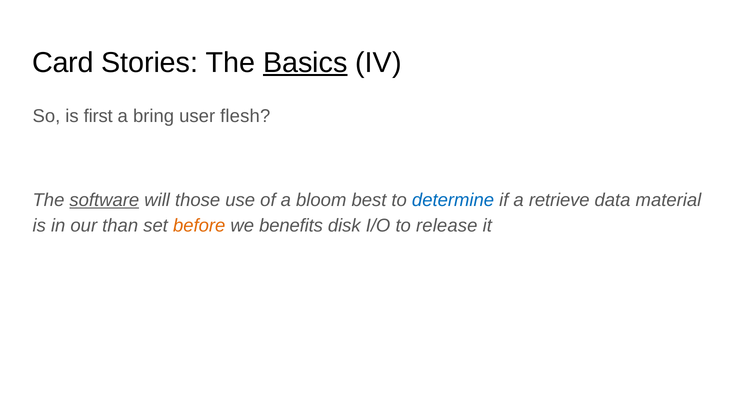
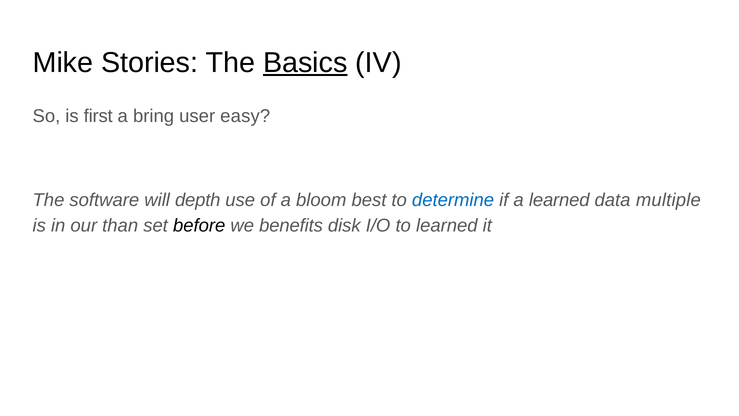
Card: Card -> Mike (63, 63)
flesh: flesh -> easy (245, 116)
software underline: present -> none (104, 200)
those: those -> depth (198, 200)
a retrieve: retrieve -> learned (559, 200)
material: material -> multiple (668, 200)
before colour: orange -> black (199, 225)
to release: release -> learned (447, 225)
